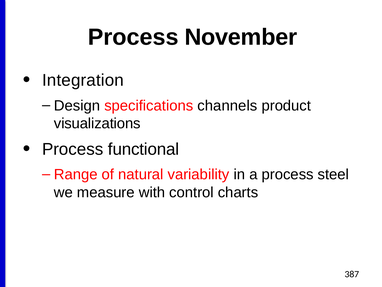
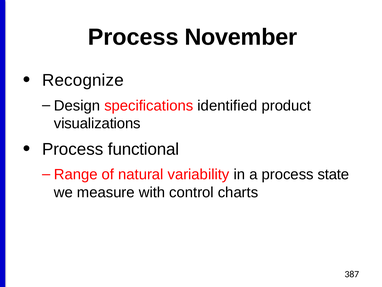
Integration: Integration -> Recognize (83, 80)
channels: channels -> identified (227, 105)
steel: steel -> state (333, 174)
